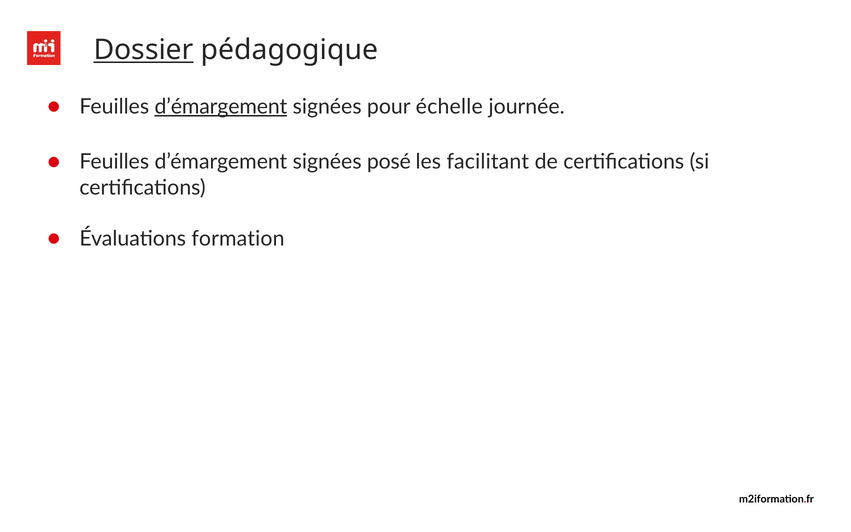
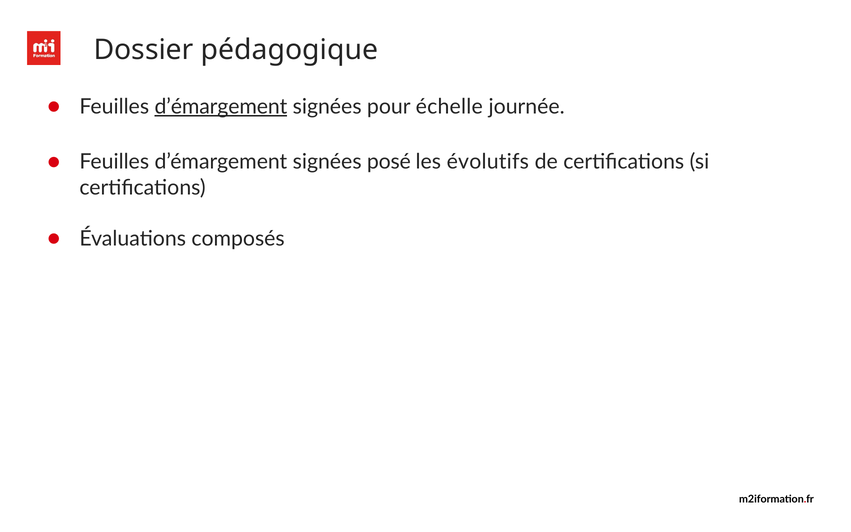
Dossier underline: present -> none (144, 50)
facilitant: facilitant -> évolutifs (488, 162)
formation: formation -> composés (238, 238)
